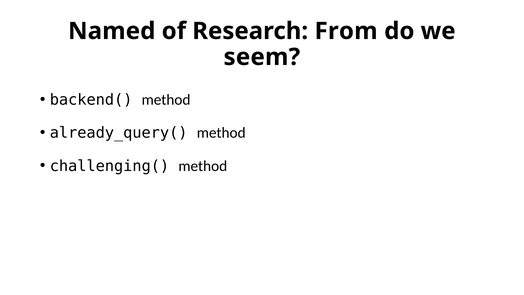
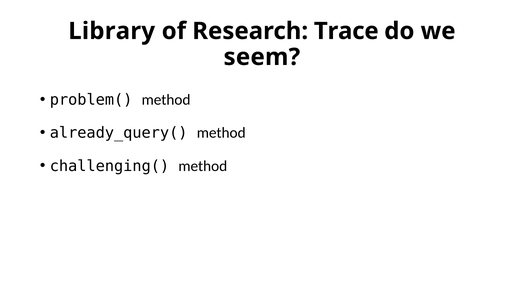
Named: Named -> Library (112, 31)
From: From -> Trace (346, 31)
backend(: backend( -> problem( (91, 100)
